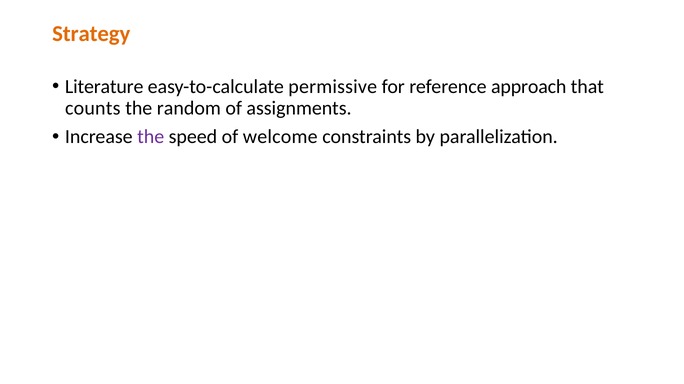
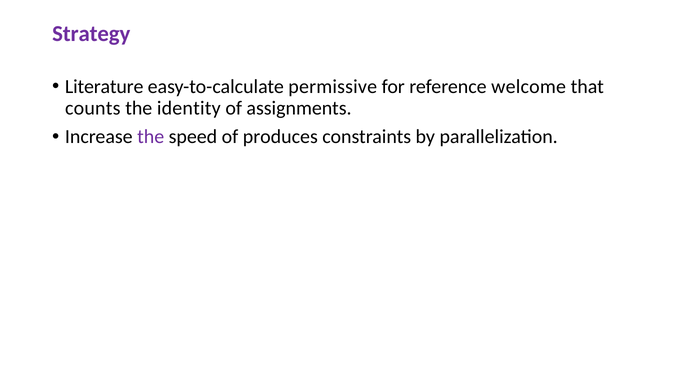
Strategy colour: orange -> purple (91, 34)
approach: approach -> welcome (529, 87)
random: random -> identity (189, 108)
welcome: welcome -> produces (280, 137)
